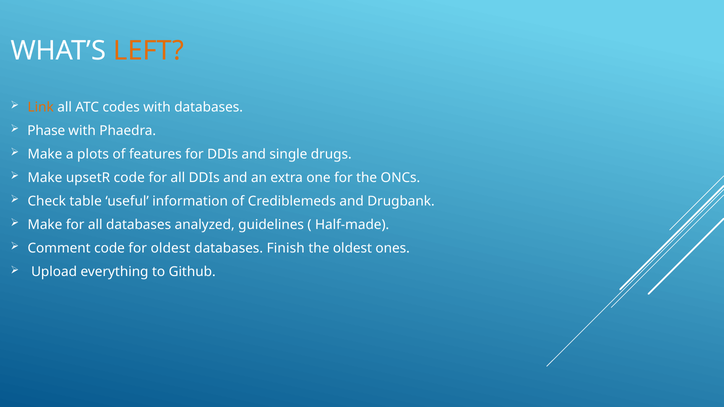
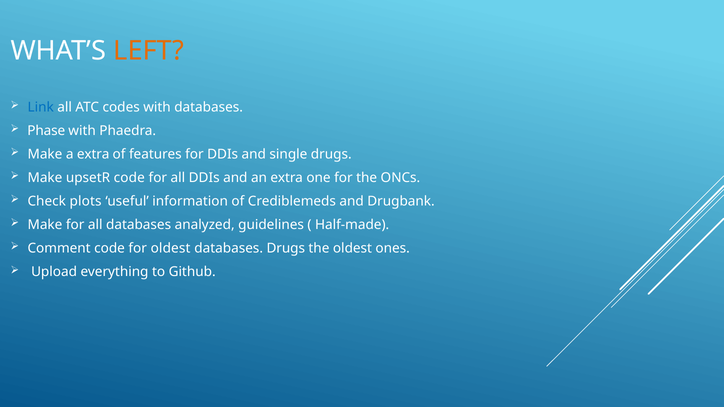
Link colour: orange -> blue (41, 107)
a plots: plots -> extra (93, 154)
table: table -> plots (86, 201)
databases Finish: Finish -> Drugs (286, 249)
